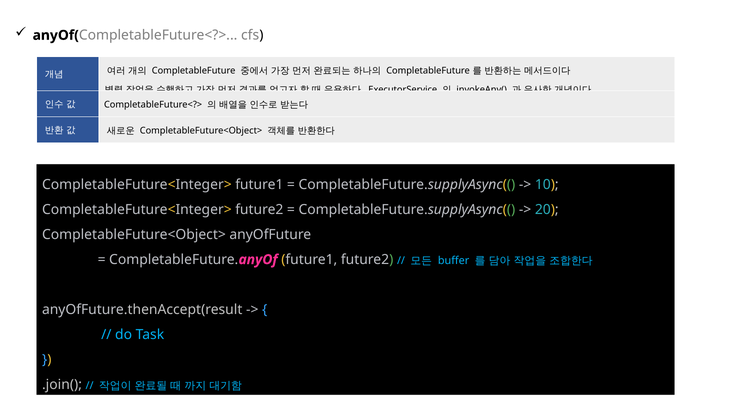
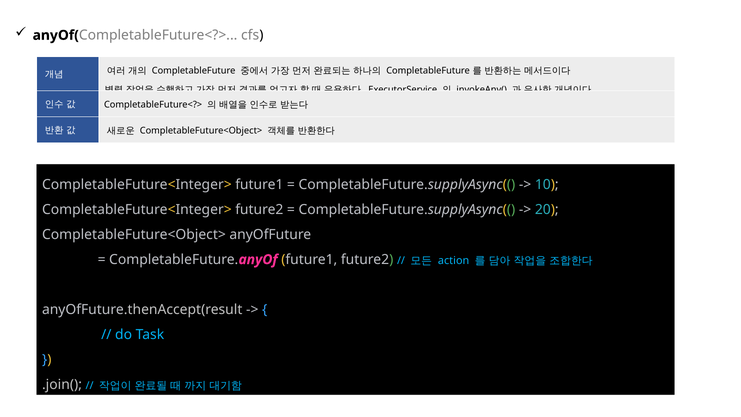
buffer: buffer -> action (454, 260)
